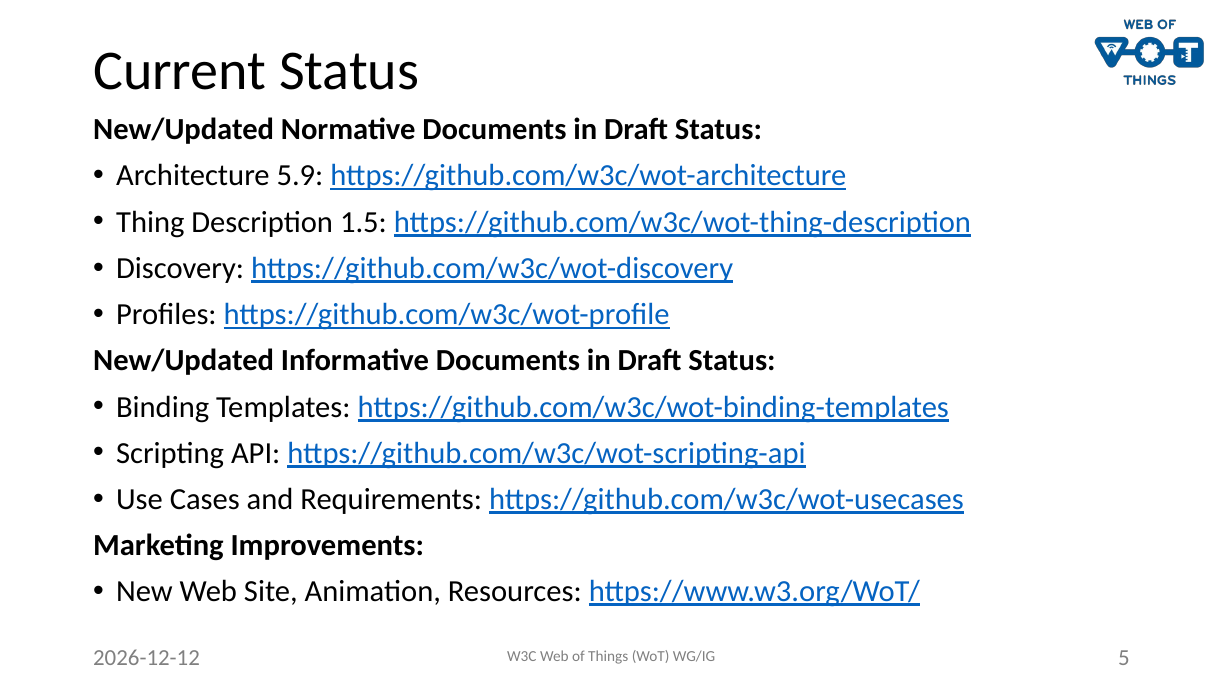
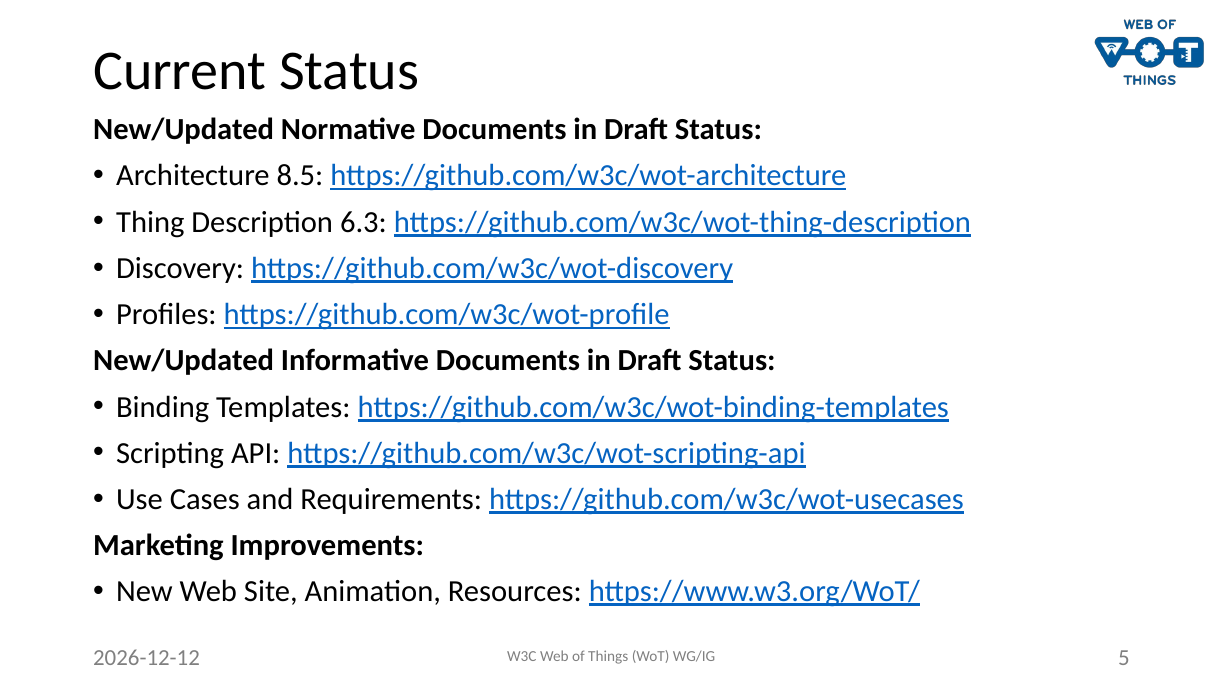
5.9: 5.9 -> 8.5 (300, 176)
1.5: 1.5 -> 6.3 (363, 222)
